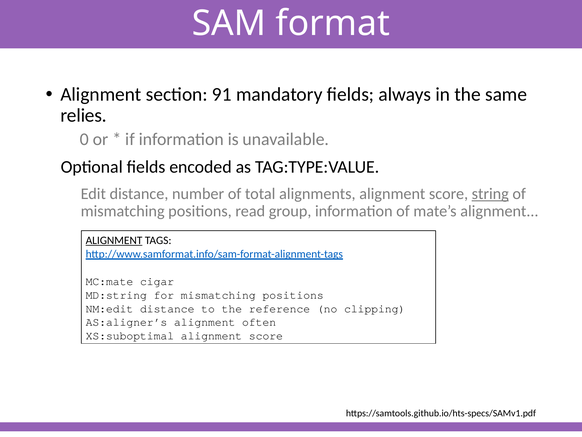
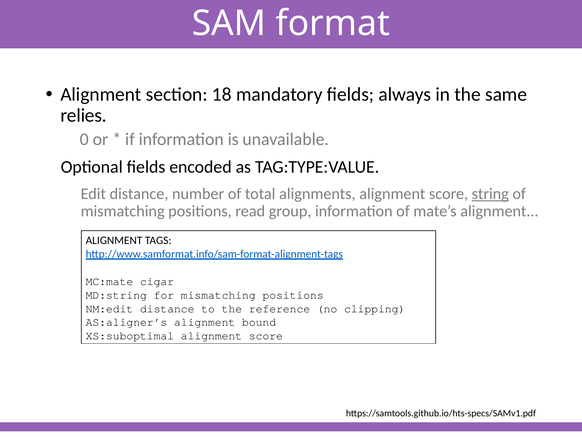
91: 91 -> 18 (222, 94)
ALIGNMENT underline: present -> none (114, 240)
often: often -> bound (259, 322)
